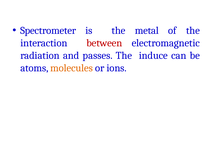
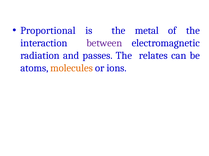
Spectrometer: Spectrometer -> Proportional (48, 31)
between colour: red -> purple (104, 43)
induce: induce -> relates (153, 56)
